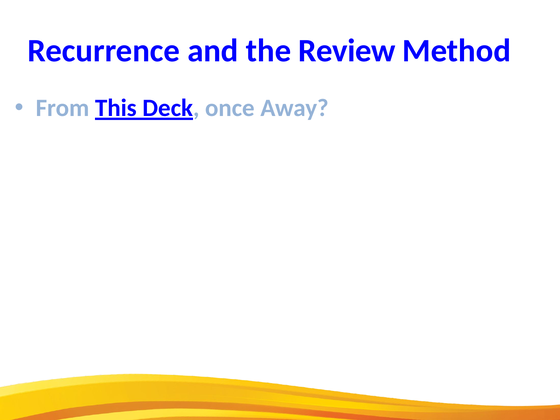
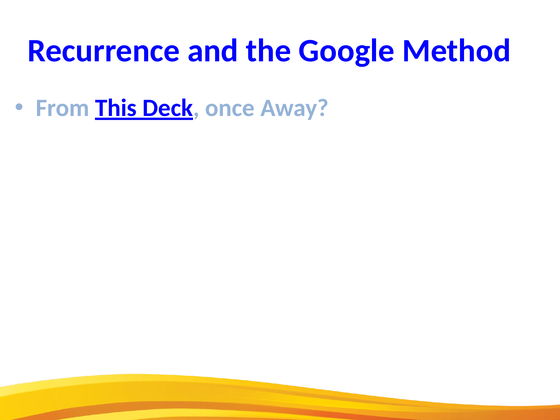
Review: Review -> Google (347, 51)
